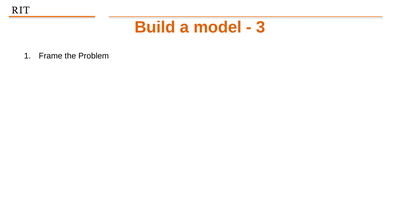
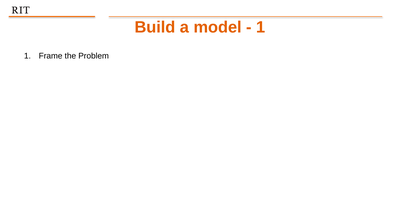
3: 3 -> 1 (261, 27)
